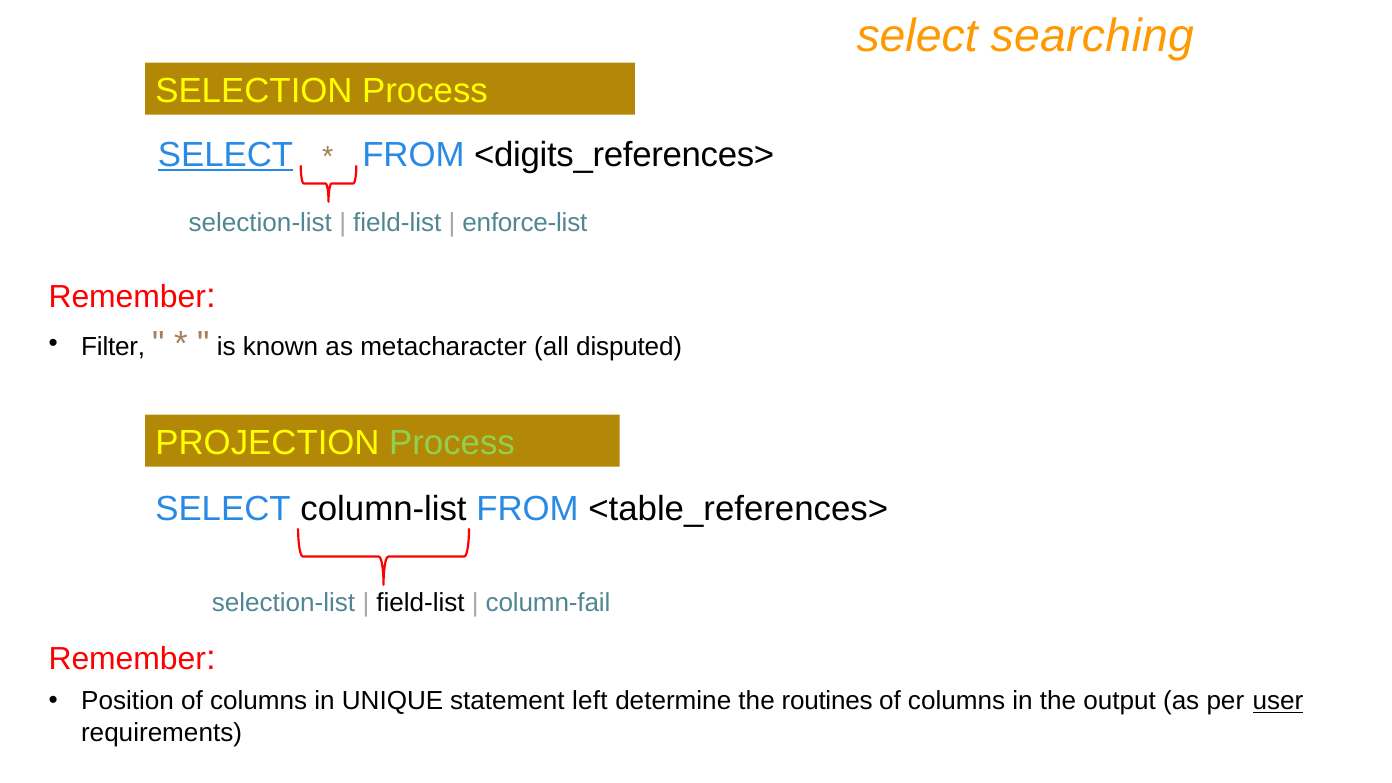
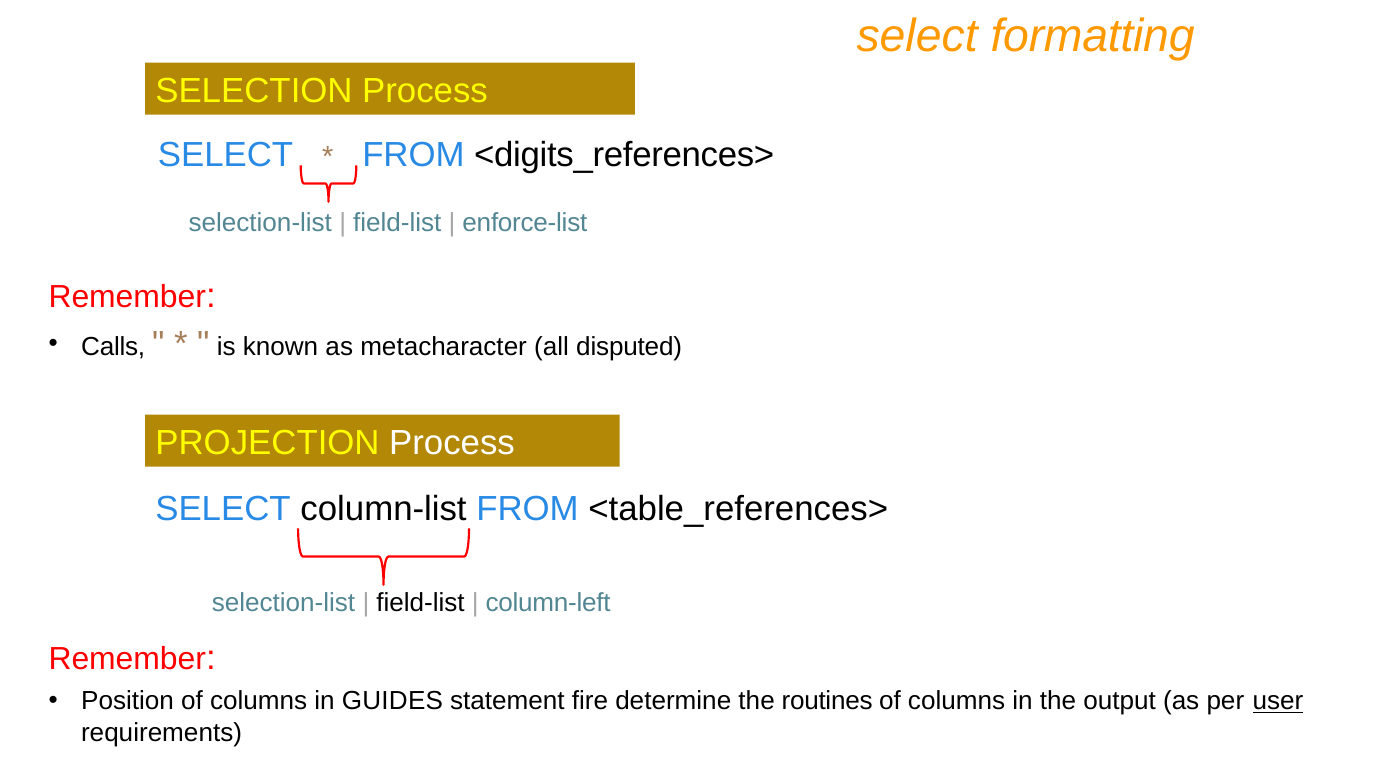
searching: searching -> formatting (1093, 36)
SELECT underline: present -> none (226, 155)
Filter: Filter -> Calls (113, 347)
Process colour: light green -> white (452, 443)
column-fail: column-fail -> column-left (548, 603)
UNIQUE: UNIQUE -> GUIDES (392, 701)
left: left -> fire (590, 701)
